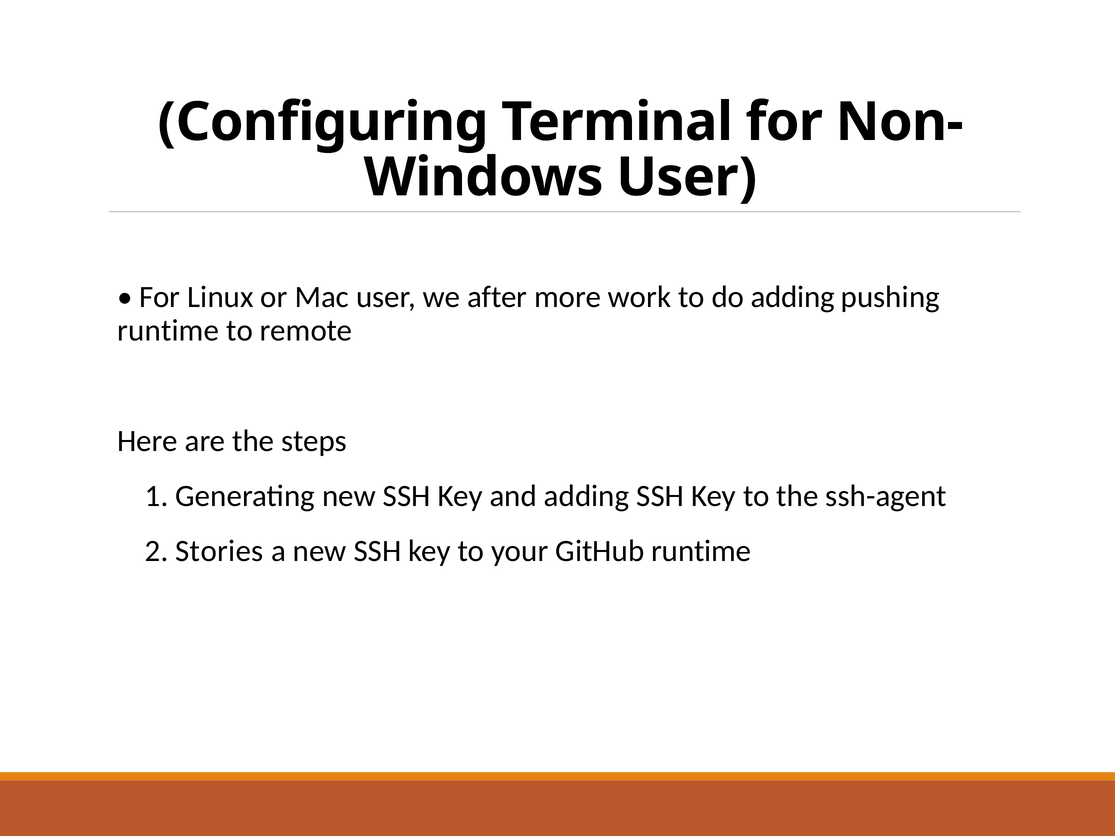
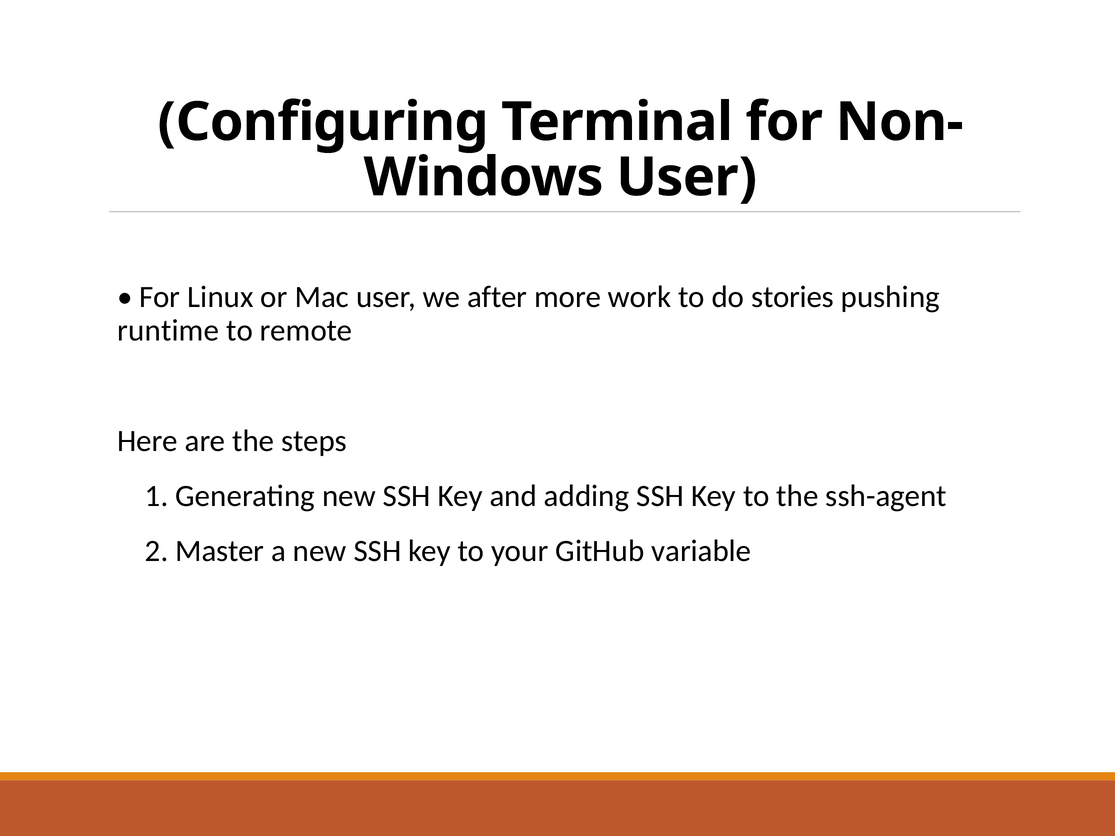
do adding: adding -> stories (793, 297)
Stories: Stories -> Master (220, 551)
GitHub runtime: runtime -> variable (701, 551)
